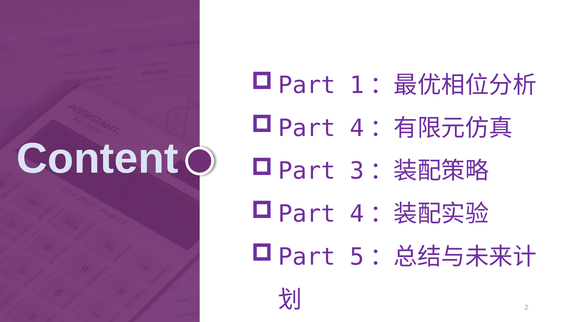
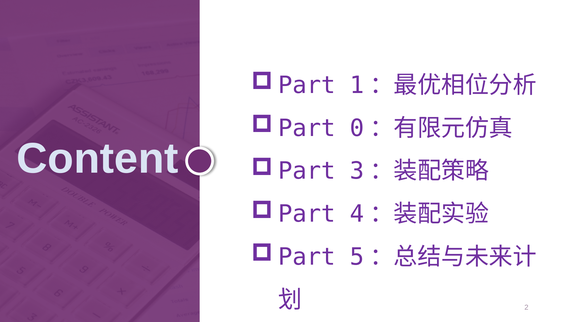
4: 4 -> 0 (357, 128)
